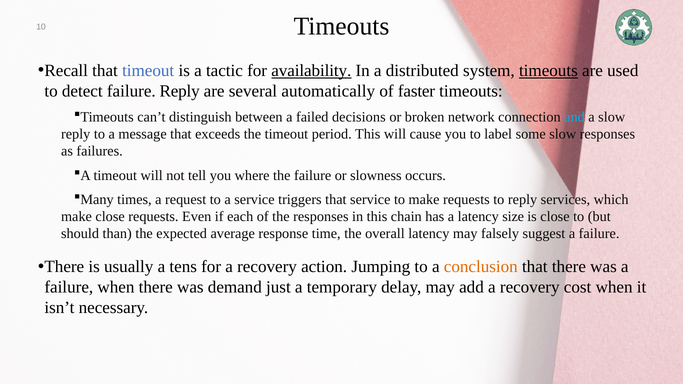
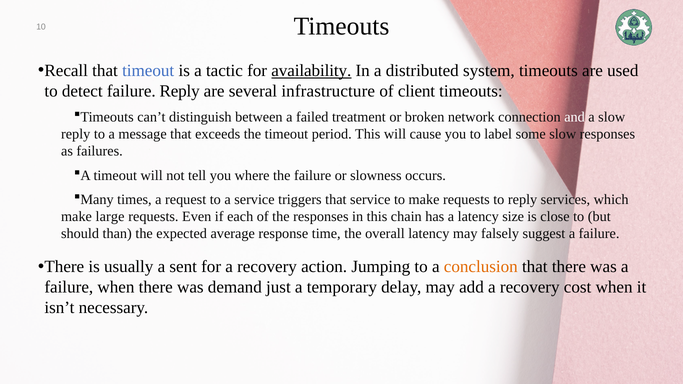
timeouts underline: present -> none (548, 71)
automatically: automatically -> infrastructure (328, 91)
faster: faster -> client (417, 91)
decisions: decisions -> treatment (359, 117)
and colour: light blue -> white (575, 117)
make close: close -> large (110, 217)
tens: tens -> sent (183, 267)
